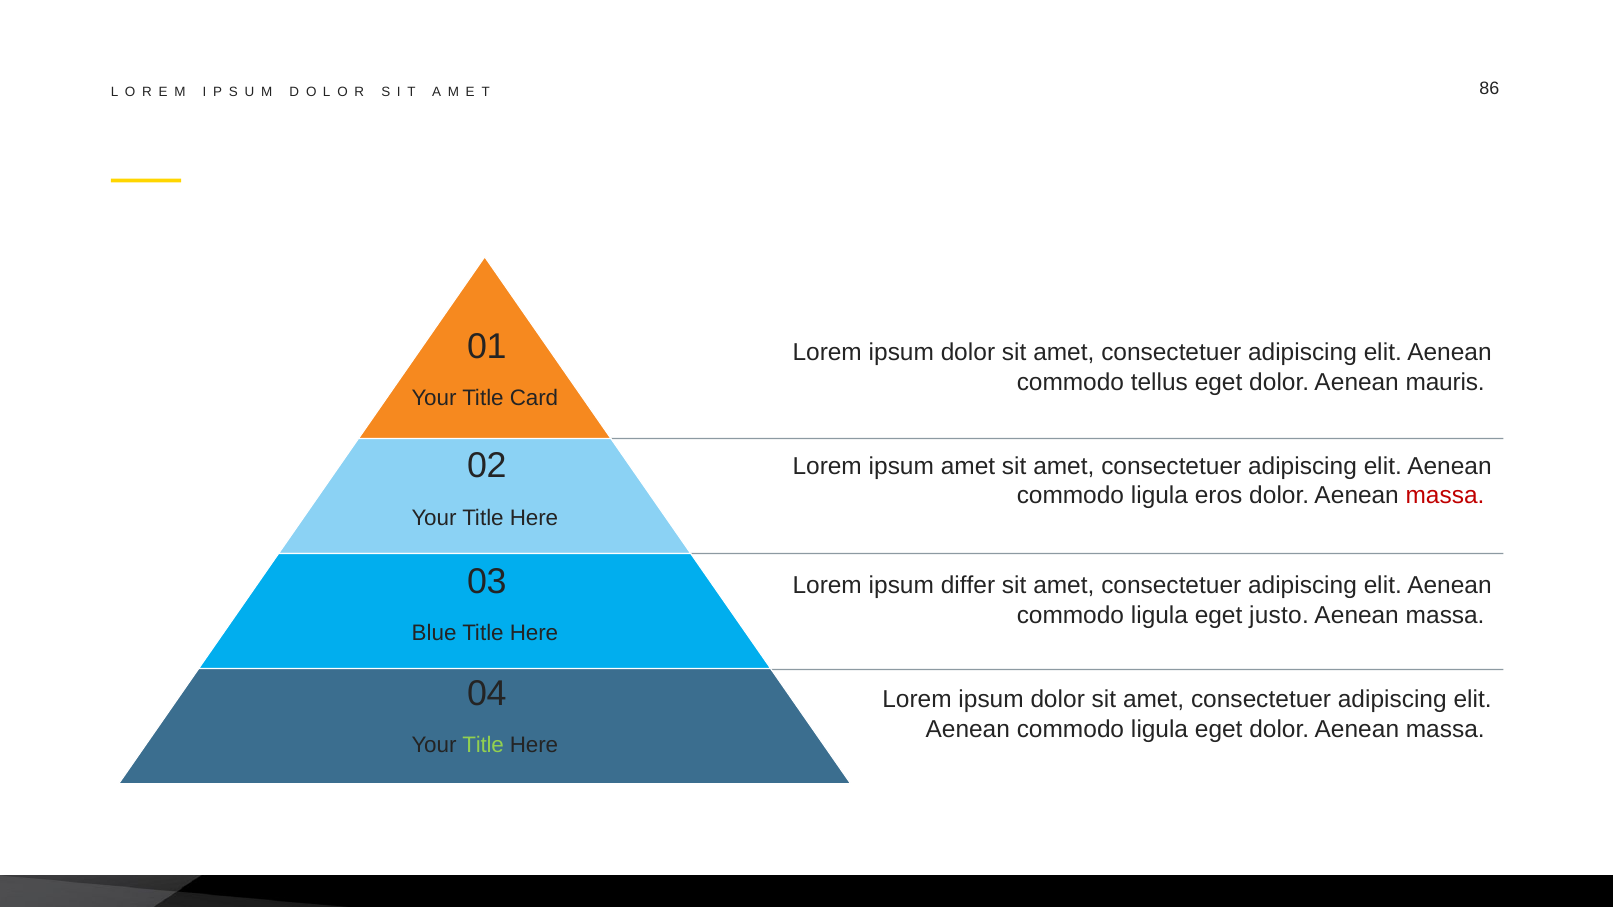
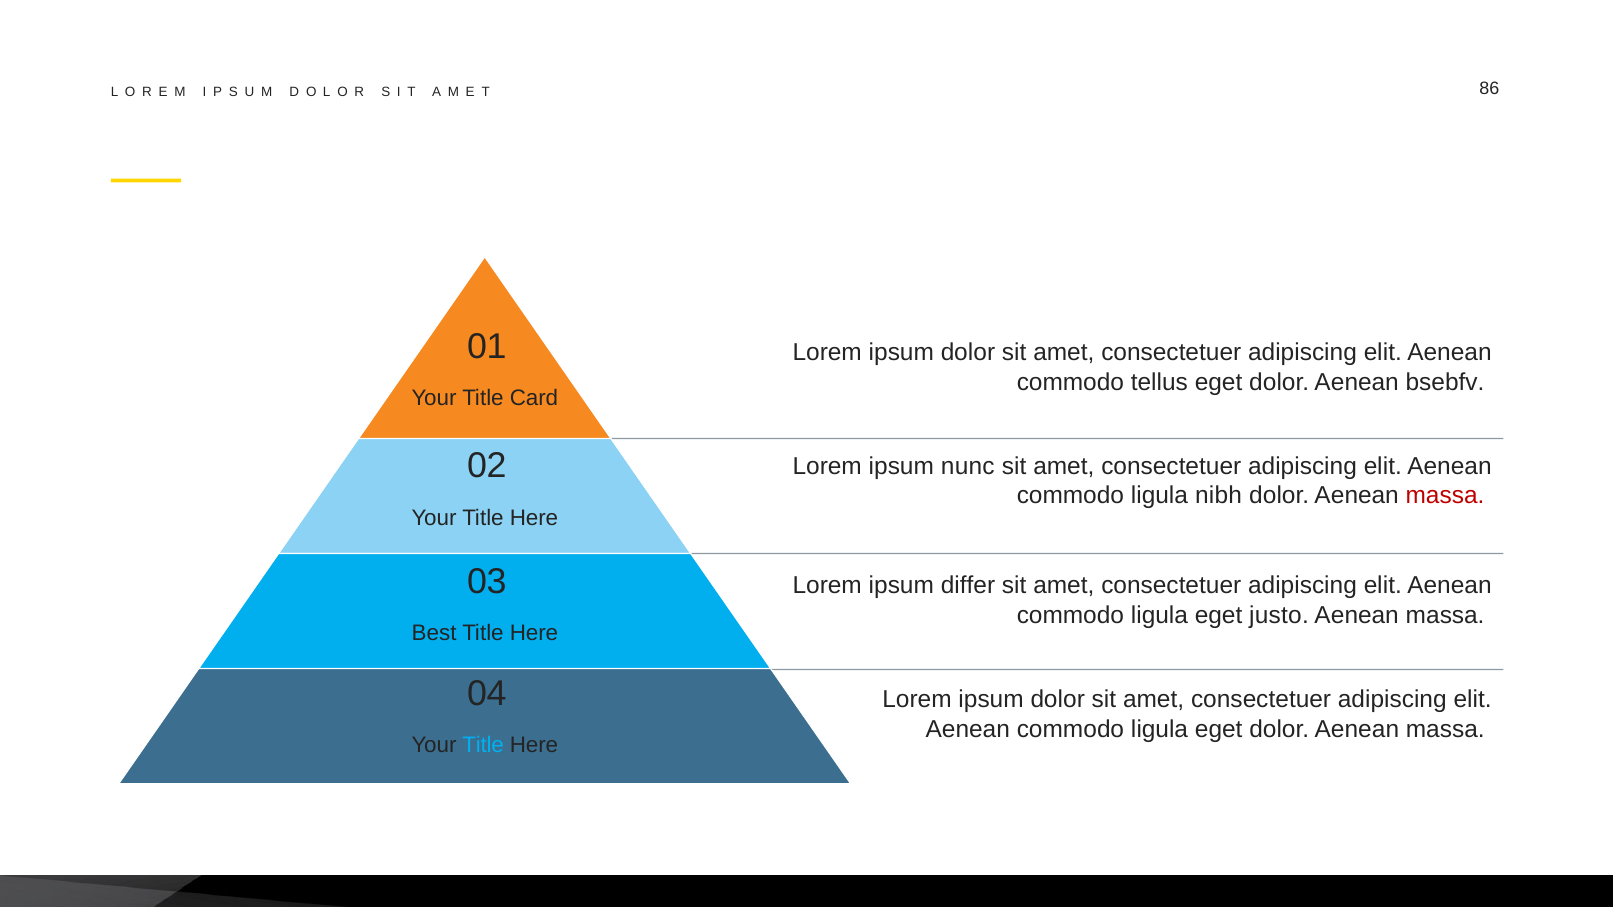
mauris: mauris -> bsebfv (1445, 382)
ipsum amet: amet -> nunc (968, 467)
eros: eros -> nibh (1218, 496)
Blue: Blue -> Best (434, 633)
Title colour: light green -> light blue (483, 745)
